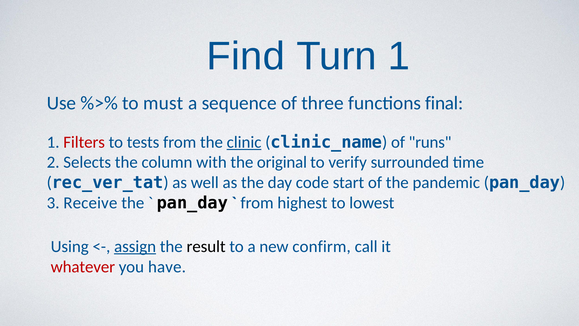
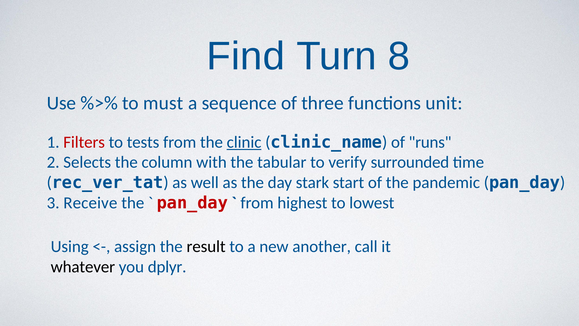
Turn 1: 1 -> 8 (399, 56)
final: final -> unit (444, 103)
original: original -> tabular (282, 162)
code: code -> stark (312, 183)
pan_day colour: black -> red (192, 203)
assign underline: present -> none (135, 246)
confirm: confirm -> another (322, 246)
whatever colour: red -> black (83, 267)
have: have -> dplyr (167, 267)
